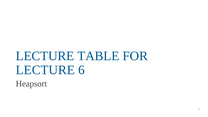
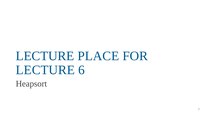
TABLE: TABLE -> PLACE (98, 56)
